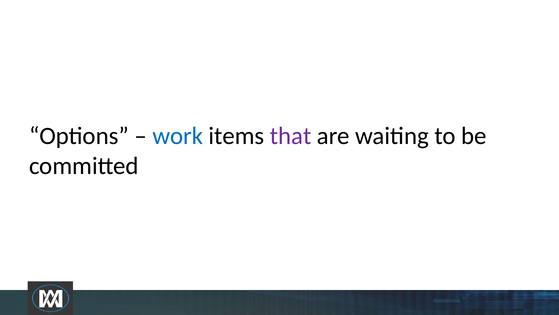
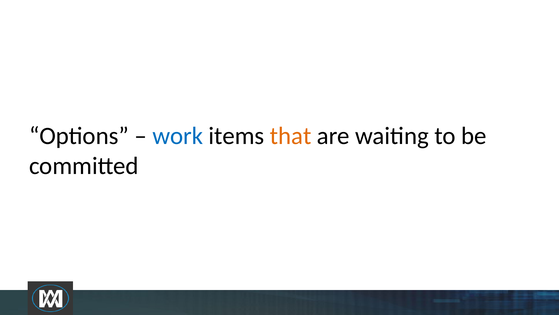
that colour: purple -> orange (291, 136)
